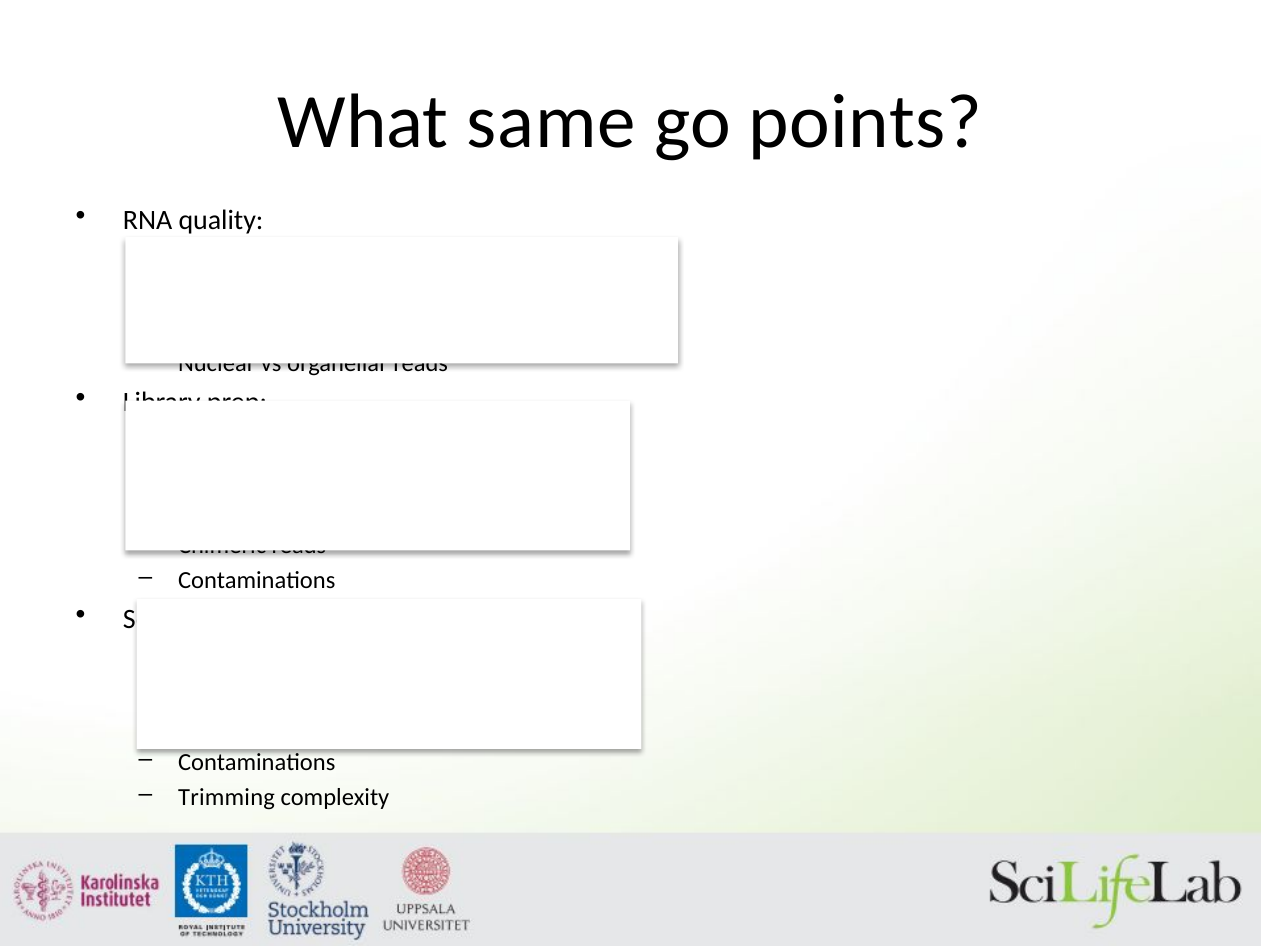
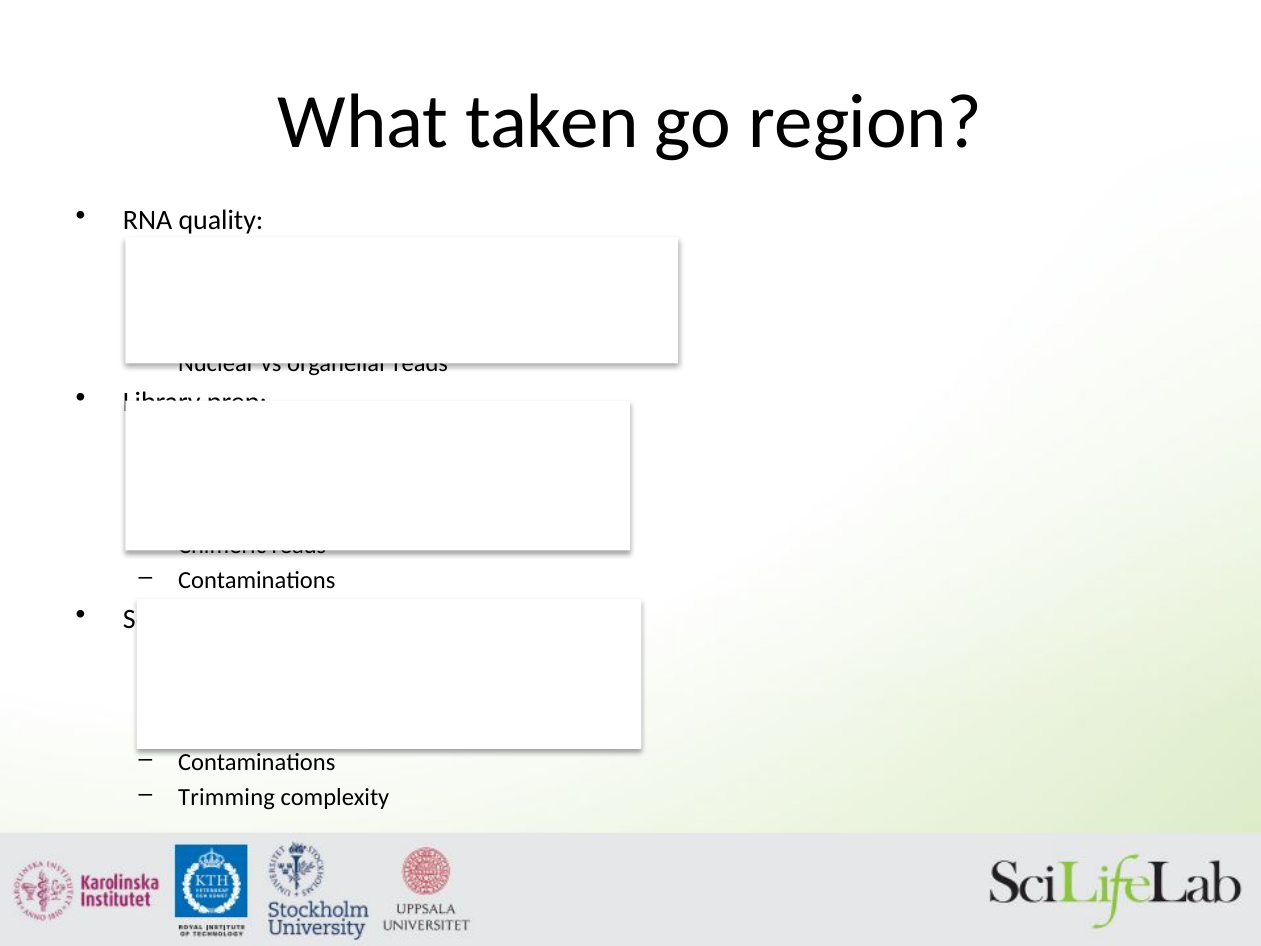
same: same -> taken (552, 122)
points: points -> region (865, 122)
